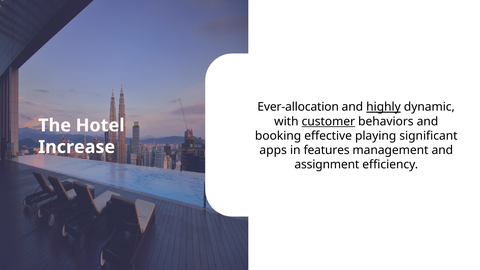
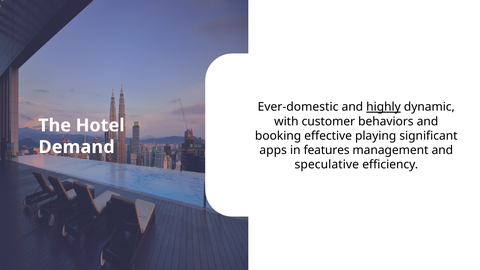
Ever-allocation: Ever-allocation -> Ever-domestic (298, 107)
customer underline: present -> none (328, 121)
Increase: Increase -> Demand (77, 147)
assignment: assignment -> speculative (327, 165)
